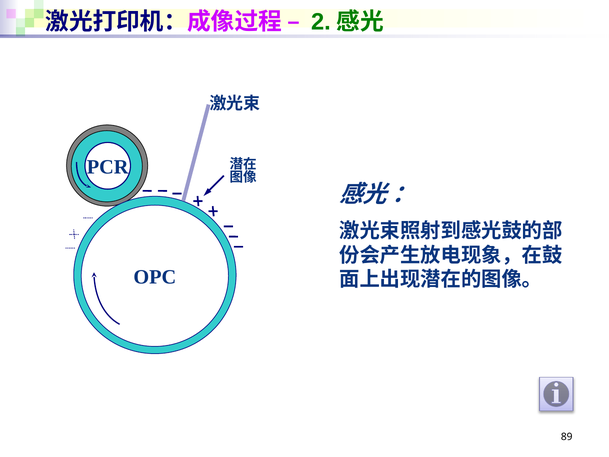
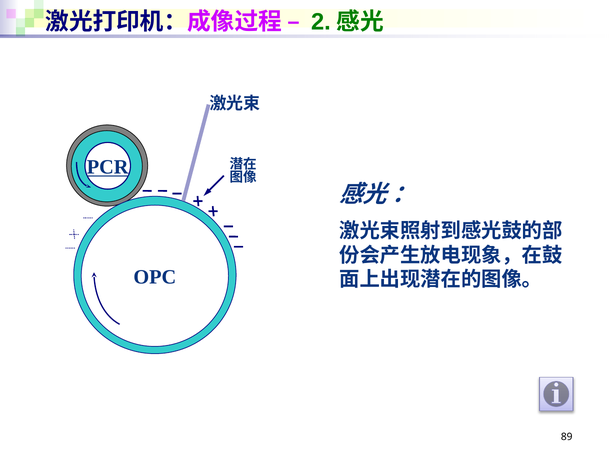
PCR underline: none -> present (108, 167)
